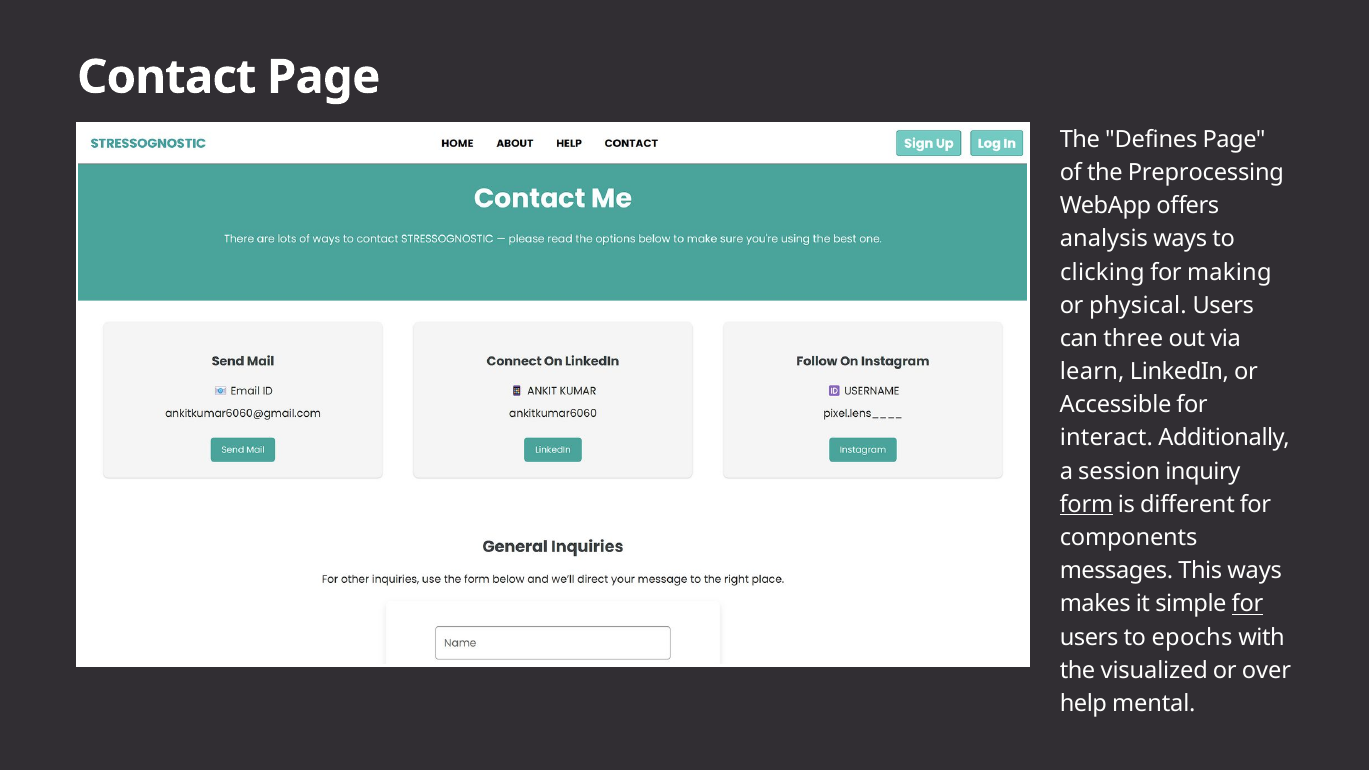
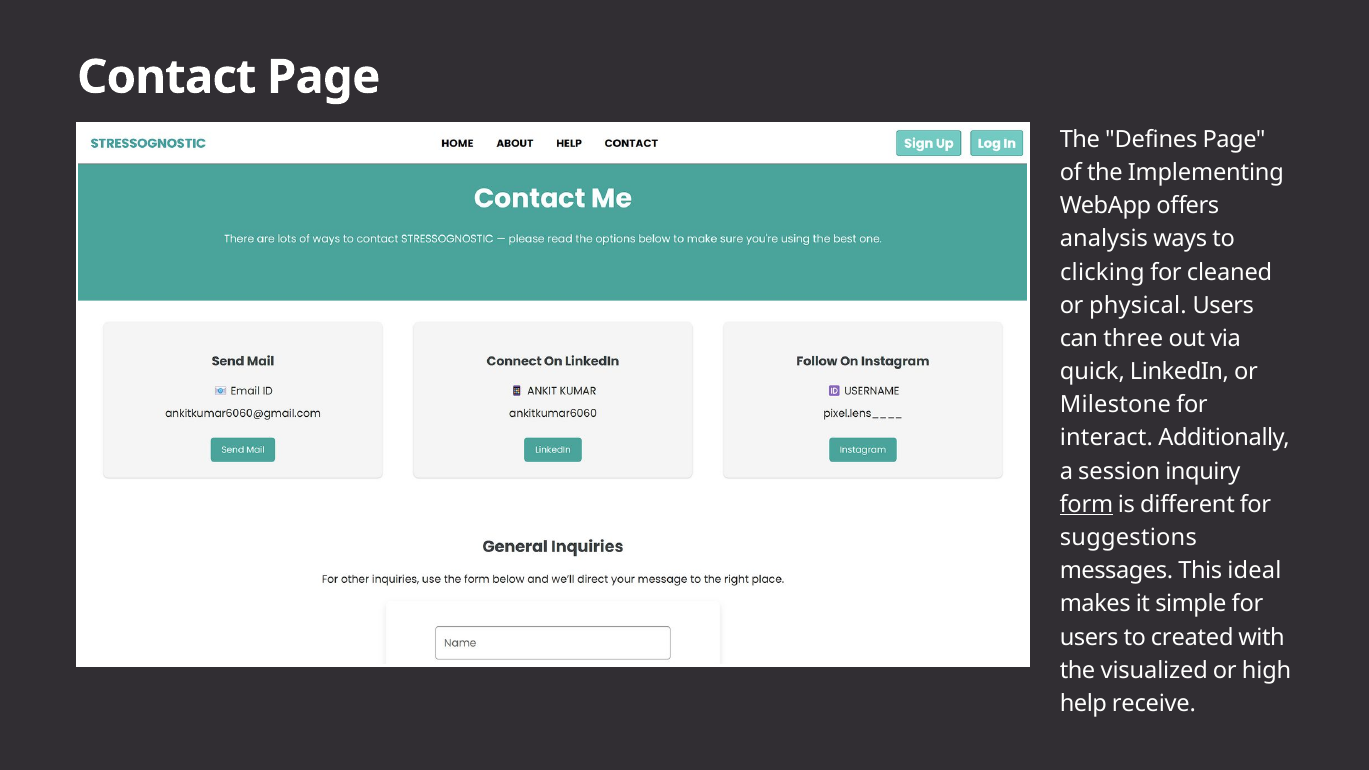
Preprocessing: Preprocessing -> Implementing (1206, 173)
making: making -> cleaned (1230, 272)
learn: learn -> quick (1092, 372)
Accessible: Accessible -> Milestone (1115, 405)
components: components -> suggestions (1128, 538)
This ways: ways -> ideal (1254, 571)
for underline: present -> none (1248, 604)
epochs: epochs -> created (1192, 637)
over: over -> high (1267, 671)
mental: mental -> receive (1154, 704)
